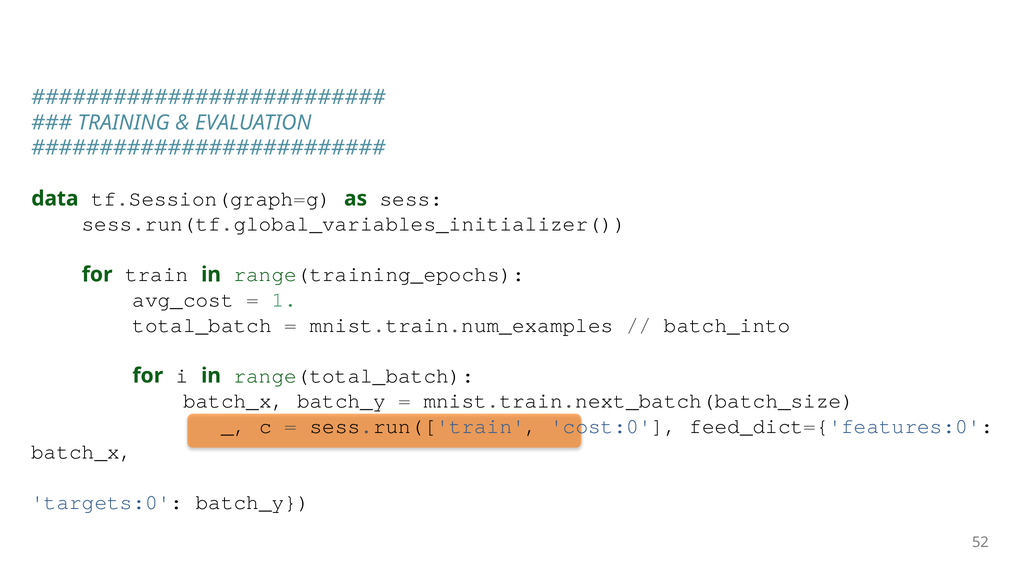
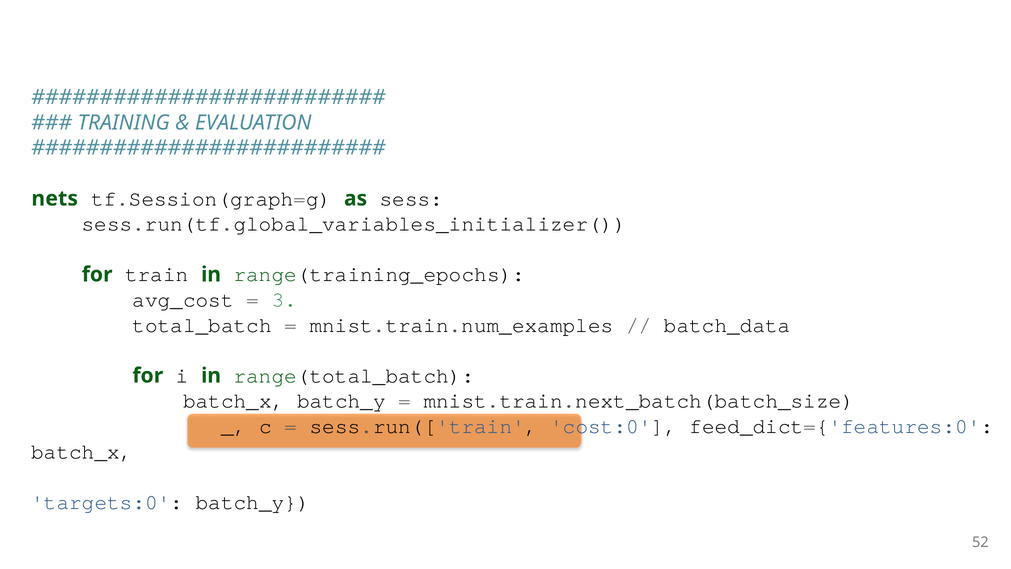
data: data -> nets (55, 198)
1: 1 -> 3 (284, 300)
batch_into: batch_into -> batch_data (727, 325)
